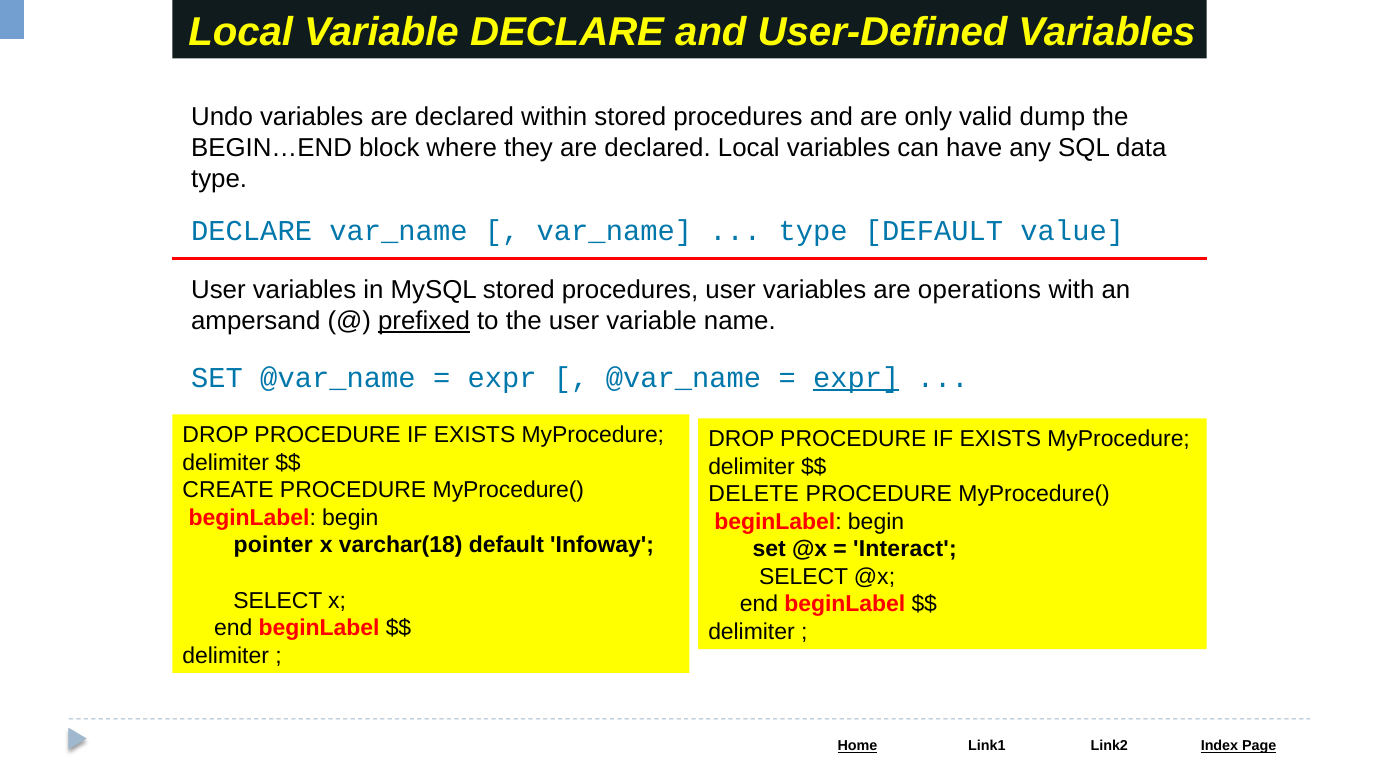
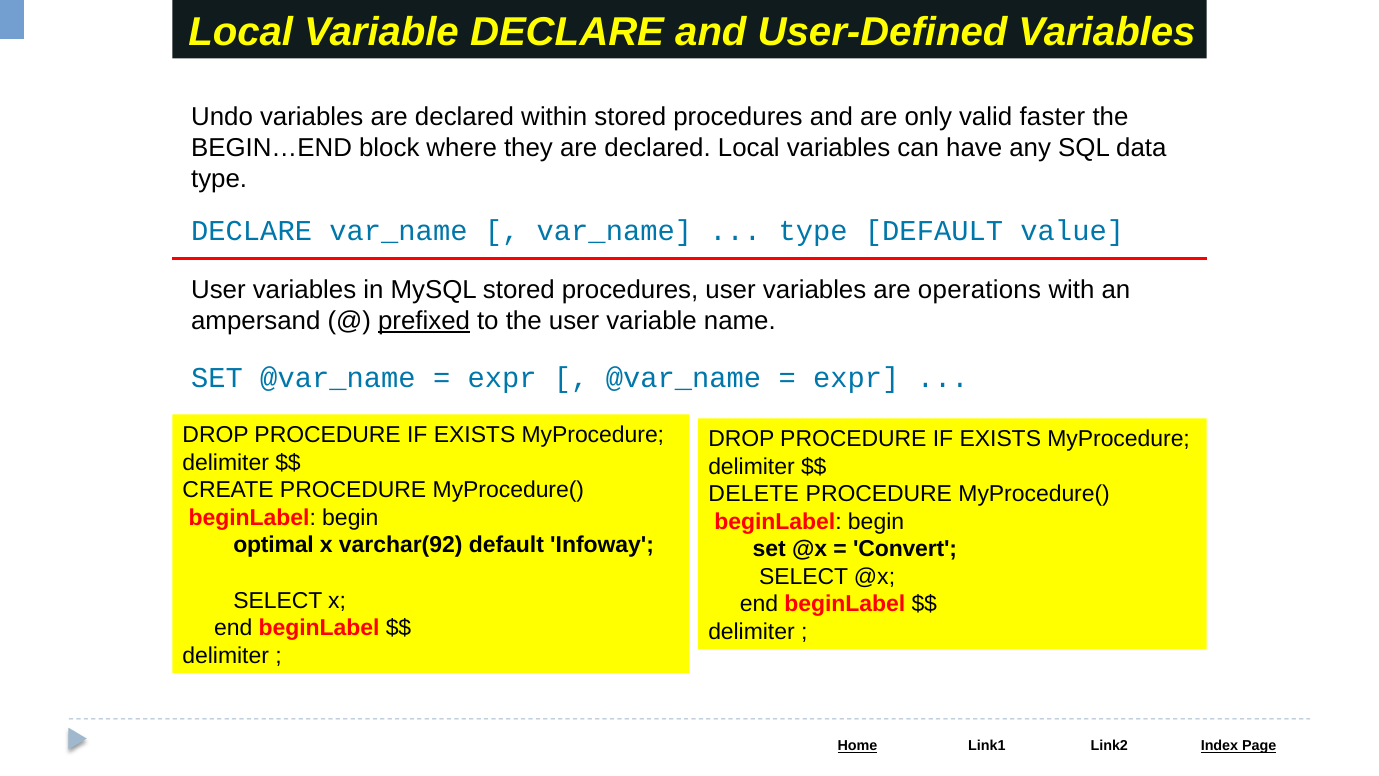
dump: dump -> faster (1052, 117)
expr underline: present -> none (856, 378)
pointer: pointer -> optimal (274, 545)
varchar(18: varchar(18 -> varchar(92 (401, 545)
Interact: Interact -> Convert (905, 549)
